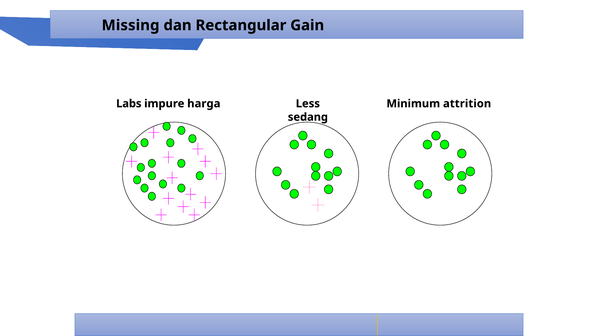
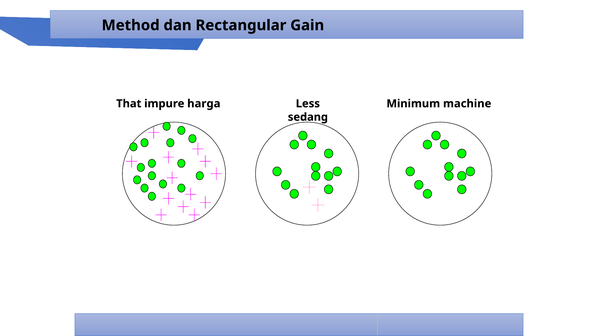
Missing: Missing -> Method (131, 25)
Labs: Labs -> That (129, 104)
attrition: attrition -> machine (467, 104)
